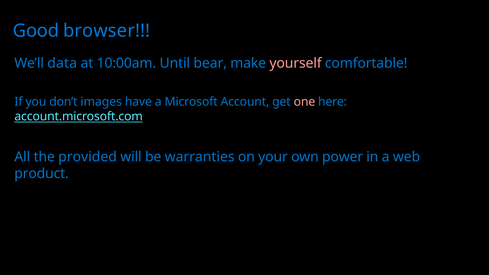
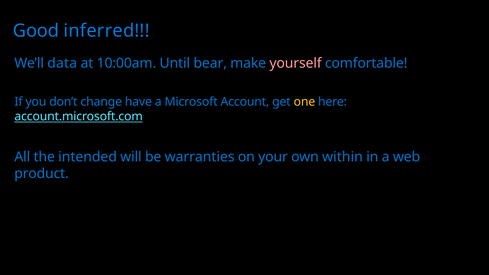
browser: browser -> inferred (107, 31)
images: images -> change (101, 102)
one colour: pink -> yellow (304, 102)
provided: provided -> intended (88, 157)
power: power -> within (342, 157)
